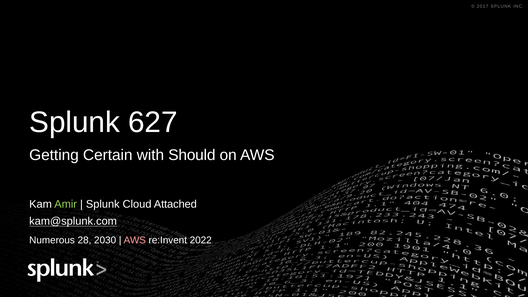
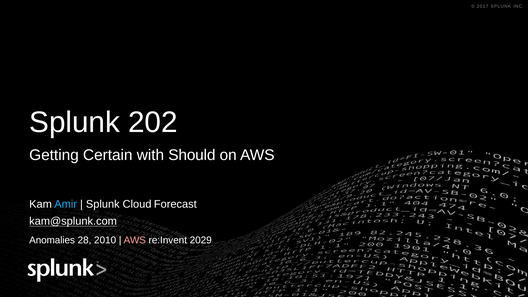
627: 627 -> 202 (153, 122)
Amir colour: light green -> light blue (66, 204)
Attached: Attached -> Forecast (175, 204)
Numerous: Numerous -> Anomalies (52, 240)
2030: 2030 -> 2010 (105, 240)
2022: 2022 -> 2029 (201, 240)
